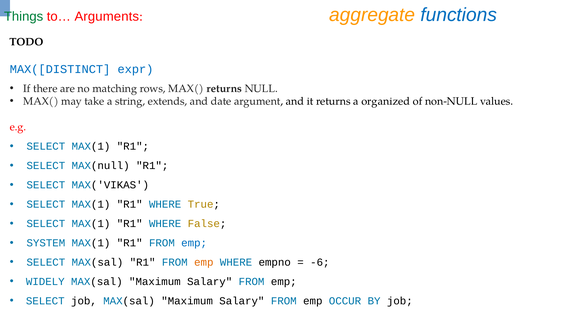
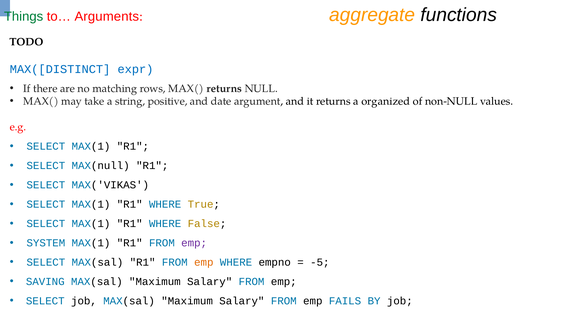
functions colour: blue -> black (459, 15)
extends: extends -> positive (168, 101)
emp colour: blue -> purple (194, 243)
-6: -6 -> -5 (320, 263)
WIDELY: WIDELY -> SAVING (45, 282)
OCCUR: OCCUR -> FAILS (345, 301)
